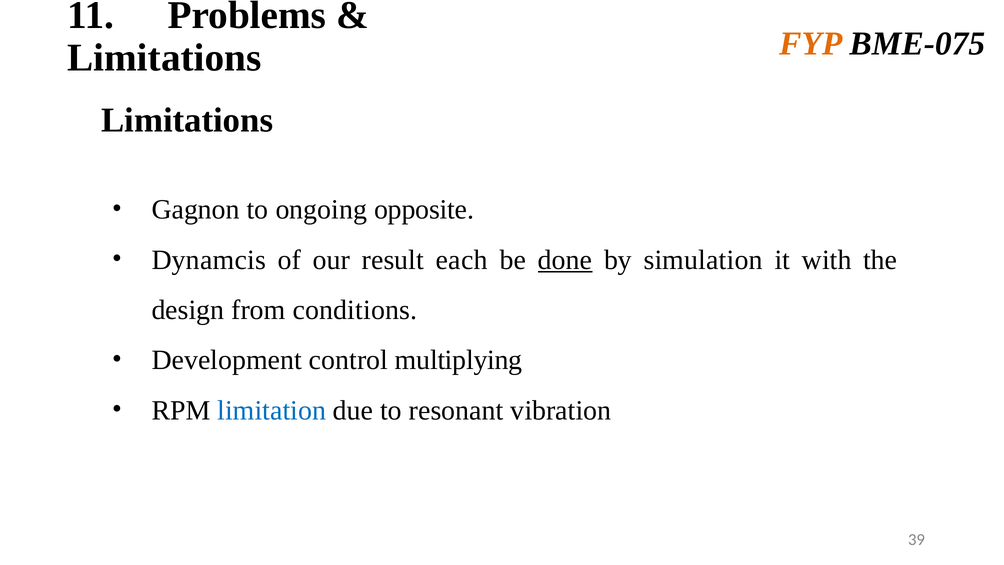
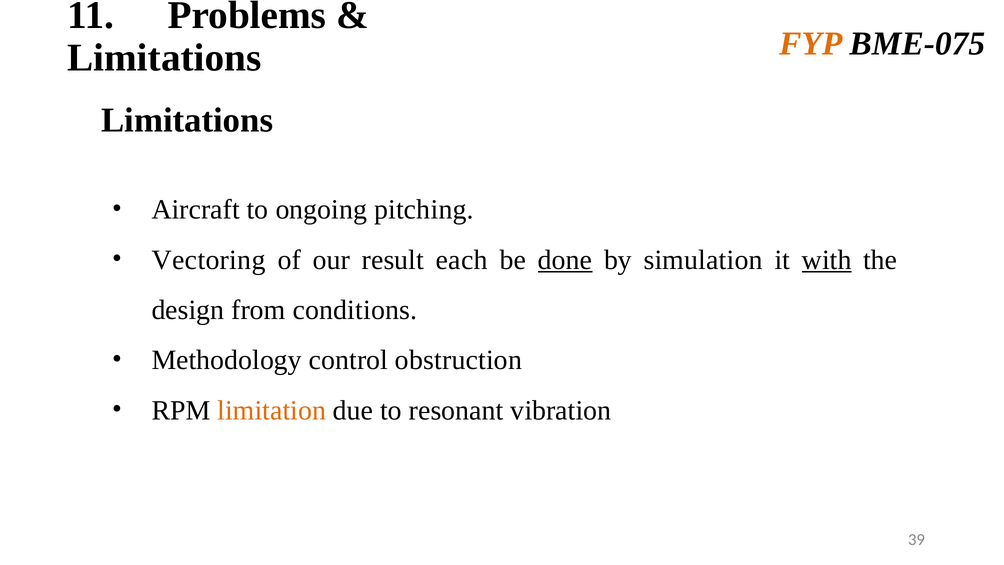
Gagnon: Gagnon -> Aircraft (196, 209)
opposite: opposite -> pitching (424, 209)
Dynamcis: Dynamcis -> Vectoring (209, 260)
with underline: none -> present (827, 260)
Development: Development -> Methodology (227, 360)
multiplying: multiplying -> obstruction (458, 360)
limitation colour: blue -> orange (272, 410)
